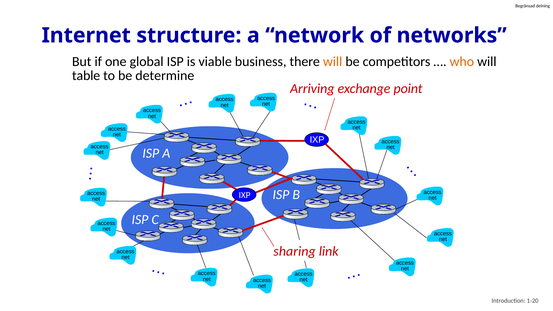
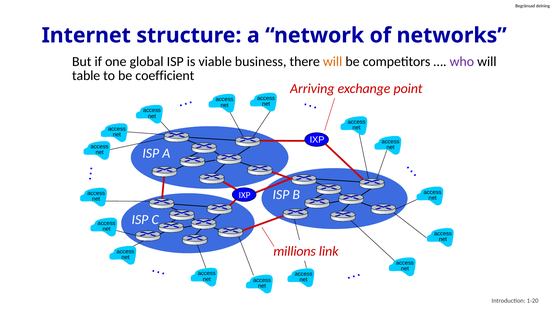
who colour: orange -> purple (462, 62)
determine: determine -> coefficient (165, 76)
sharing: sharing -> millions (295, 251)
